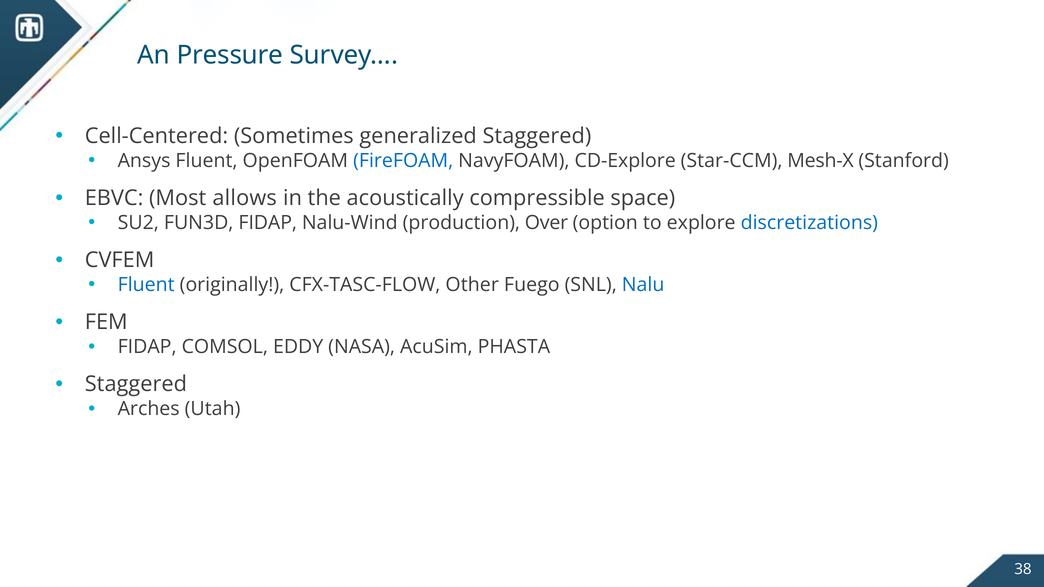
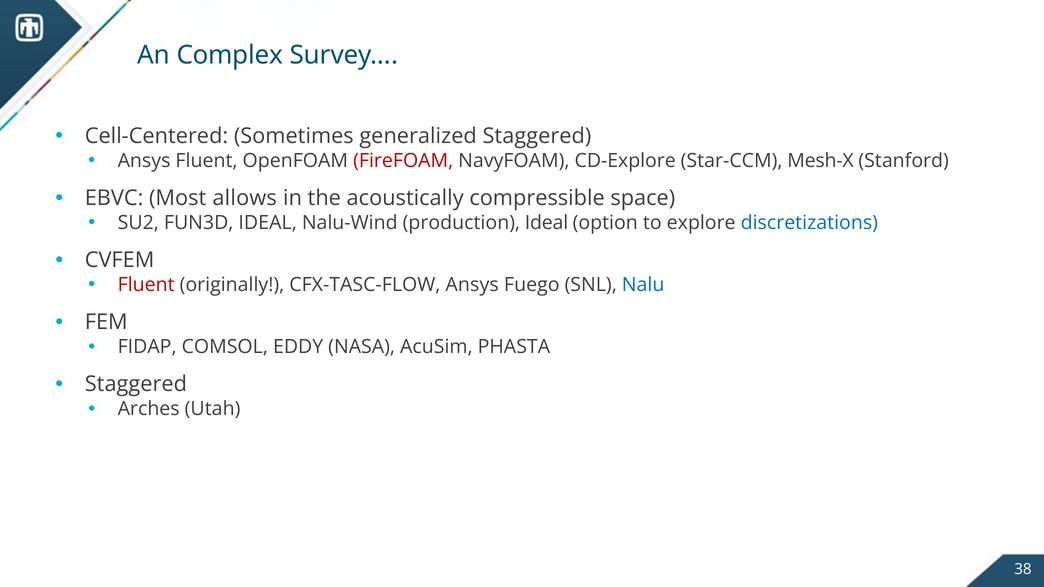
Pressure: Pressure -> Complex (230, 55)
FireFOAM colour: blue -> red (403, 161)
FUN3D FIDAP: FIDAP -> IDEAL (268, 223)
production Over: Over -> Ideal (546, 223)
Fluent colour: blue -> red (146, 285)
CFX-TASC-FLOW Other: Other -> Ansys (472, 285)
